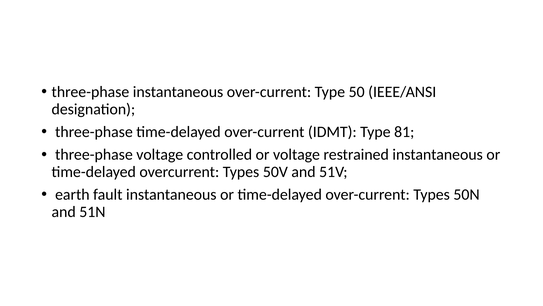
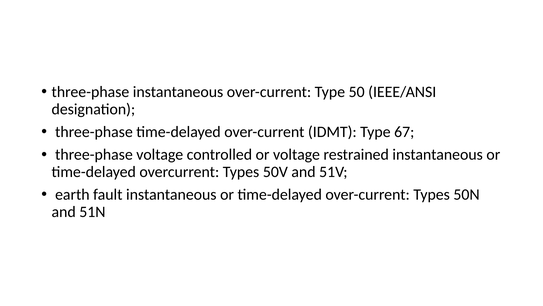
81: 81 -> 67 (404, 132)
